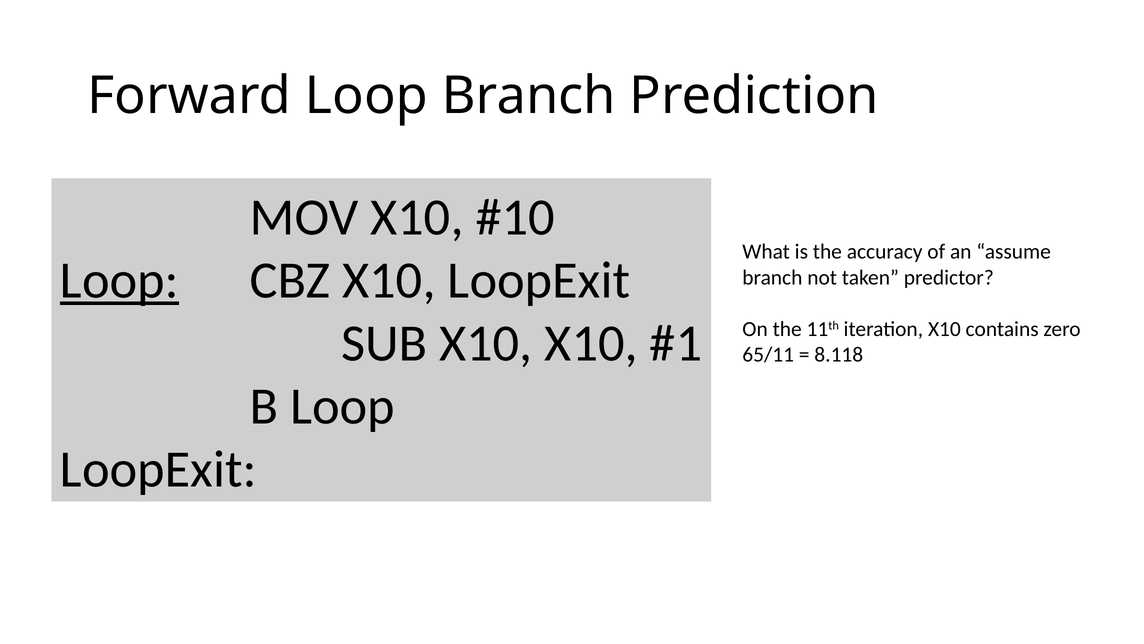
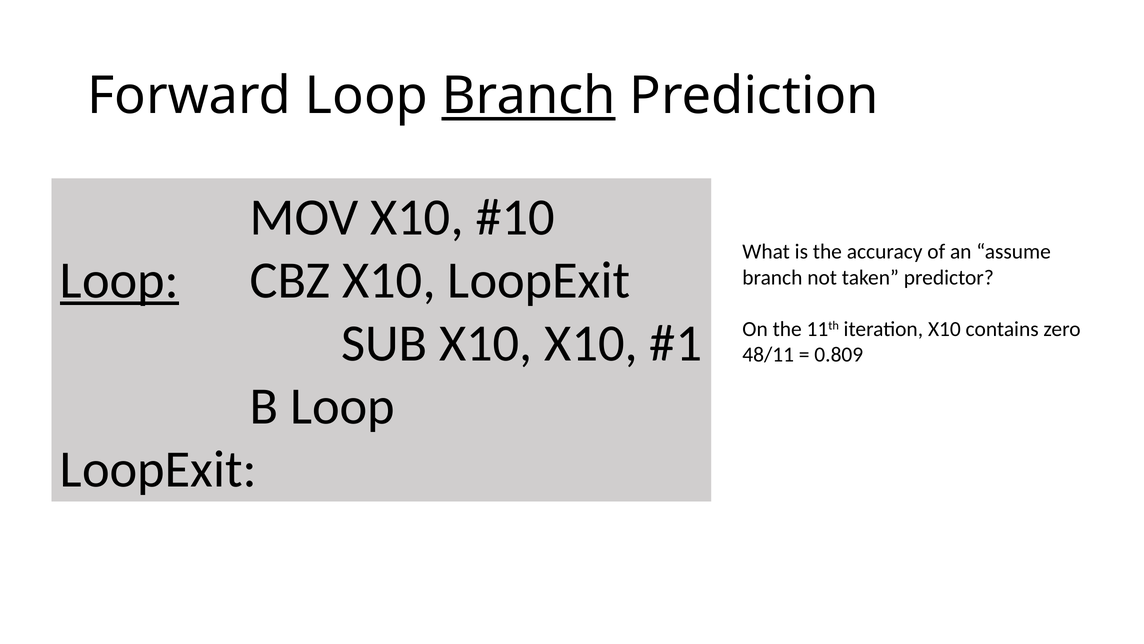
Branch underline: none -> present (529, 96)
65/11: 65/11 -> 48/11 (768, 355)
8.118: 8.118 -> 0.809 (839, 355)
